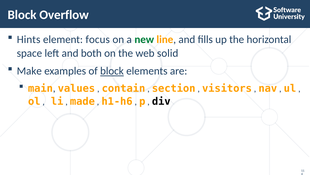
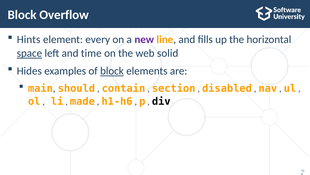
focus: focus -> every (98, 39)
new colour: green -> purple (144, 39)
space underline: none -> present (29, 53)
both: both -> time (91, 53)
Make: Make -> Hides (29, 71)
values: values -> should (76, 88)
visitors: visitors -> disabled (227, 88)
